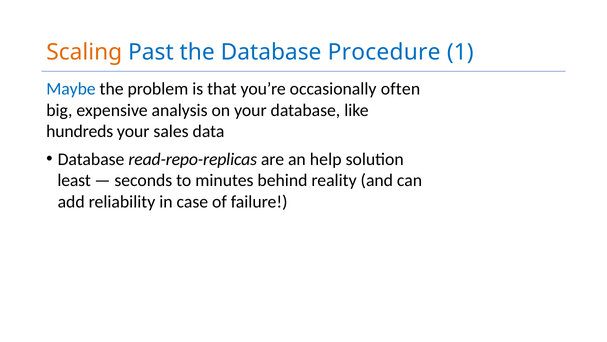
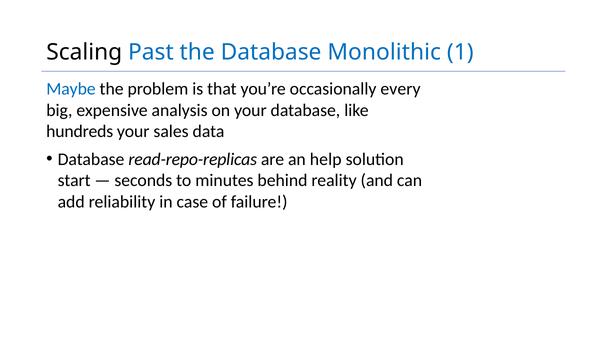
Scaling colour: orange -> black (84, 52)
Procedure: Procedure -> Monolithic (384, 52)
often: often -> every (401, 89)
least: least -> start (74, 180)
